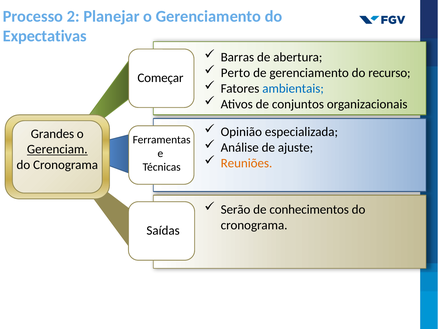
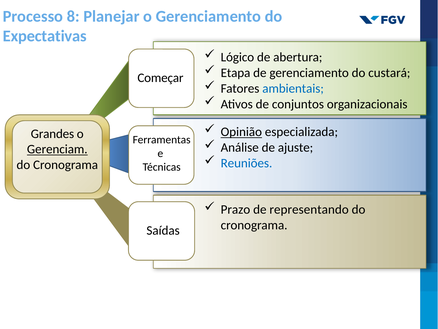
2: 2 -> 8 (73, 16)
Barras: Barras -> Lógico (237, 57)
Perto: Perto -> Etapa (236, 73)
recurso: recurso -> custará (389, 73)
Opinião underline: none -> present (241, 132)
Reuniões colour: orange -> blue (247, 163)
Serão: Serão -> Prazo (235, 209)
conhecimentos: conhecimentos -> representando (309, 209)
